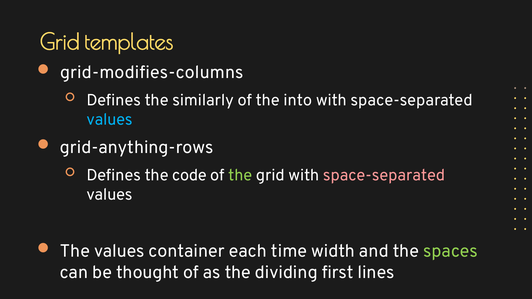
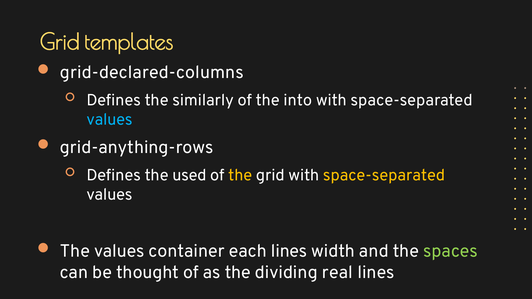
grid-modifies-columns: grid-modifies-columns -> grid-declared-columns (152, 72)
code: code -> used (189, 175)
the colour: light green -> yellow (240, 175)
space-separated colour: pink -> yellow (384, 175)
each time: time -> lines (289, 251)
first: first -> real (337, 273)
